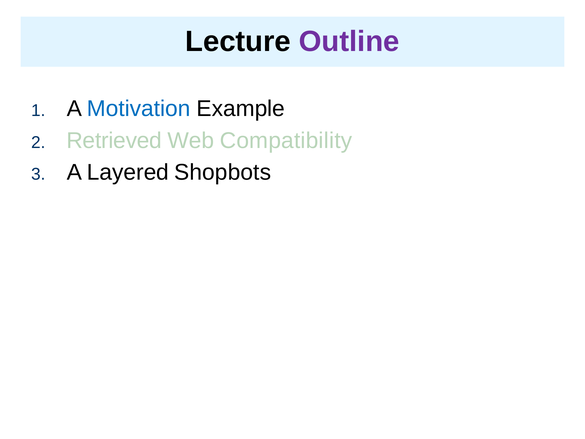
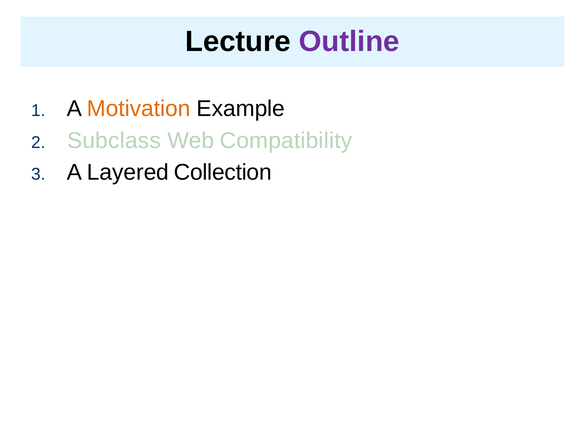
Motivation colour: blue -> orange (139, 109)
Retrieved: Retrieved -> Subclass (114, 140)
Shopbots: Shopbots -> Collection (223, 172)
